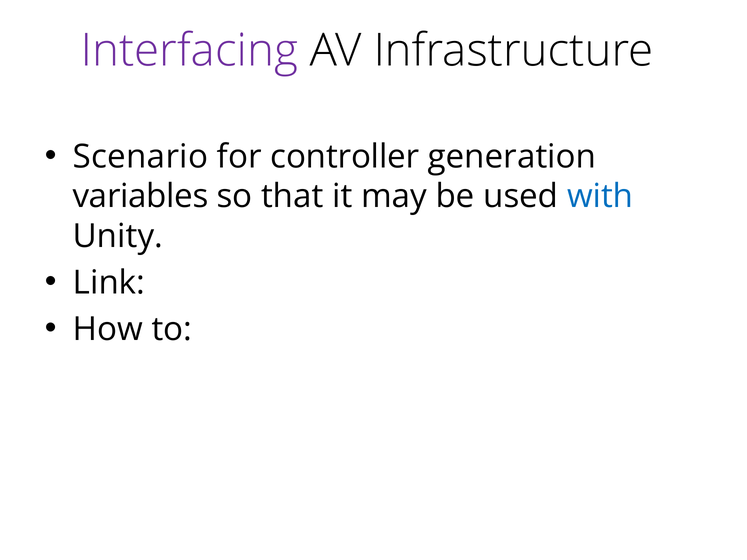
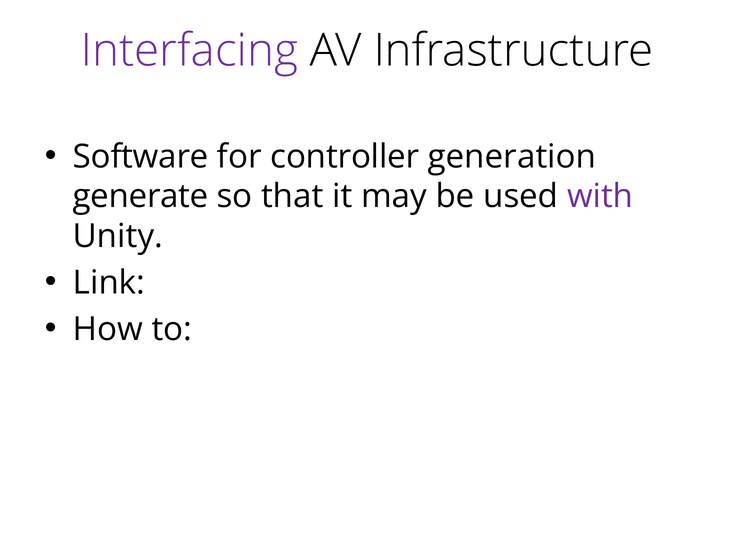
Scenario: Scenario -> Software (141, 157)
variables: variables -> generate (141, 197)
with colour: blue -> purple (600, 197)
